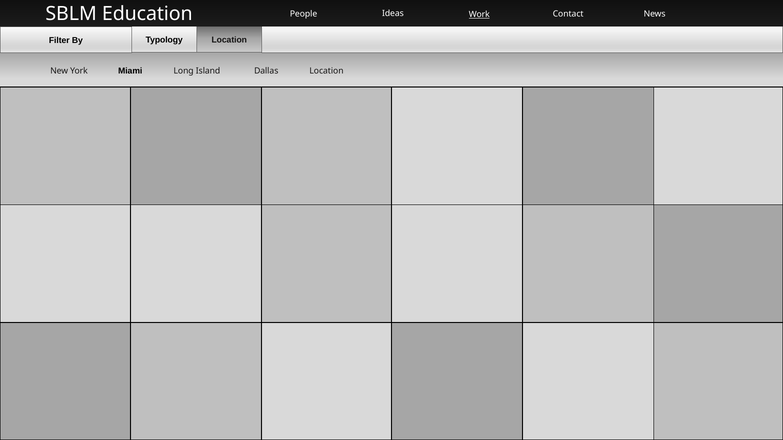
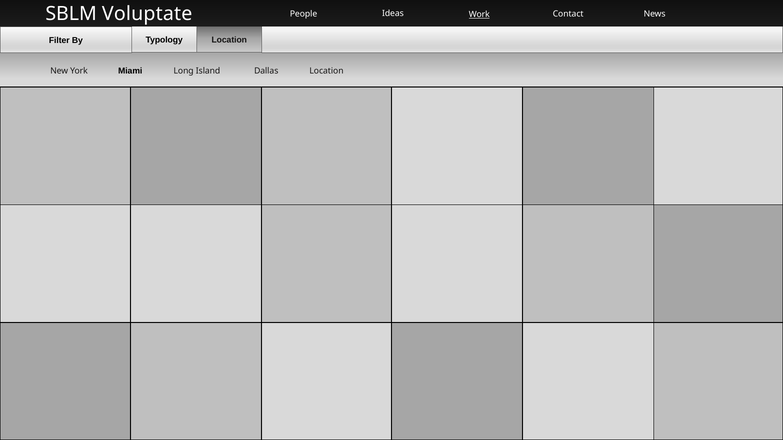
Education: Education -> Voluptate (147, 14)
